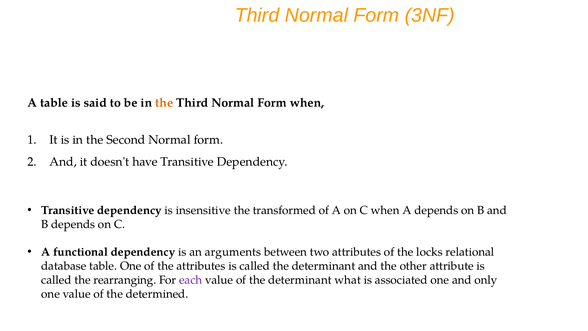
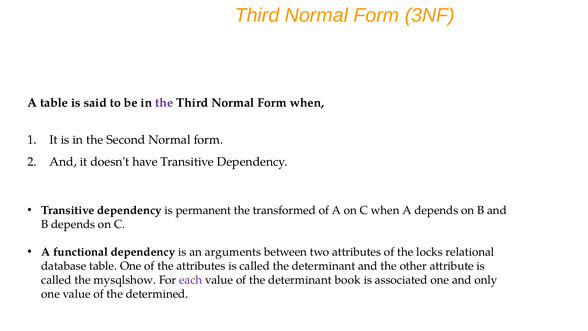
the colour: orange -> purple (164, 103)
insensitive: insensitive -> permanent (203, 210)
rearranging: rearranging -> mysqlshow (125, 280)
what: what -> book (348, 280)
